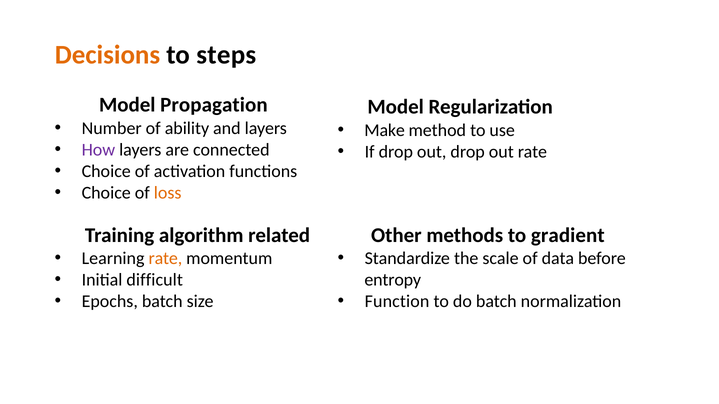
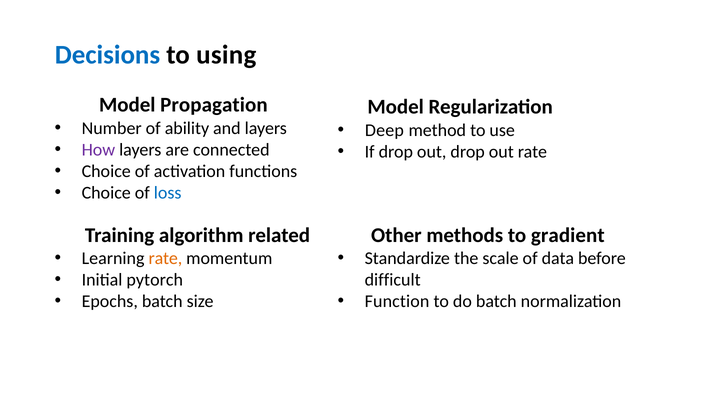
Decisions colour: orange -> blue (107, 55)
steps: steps -> using (226, 55)
Make: Make -> Deep (384, 130)
loss colour: orange -> blue (168, 193)
difficult: difficult -> pytorch (155, 280)
entropy: entropy -> difficult (393, 280)
